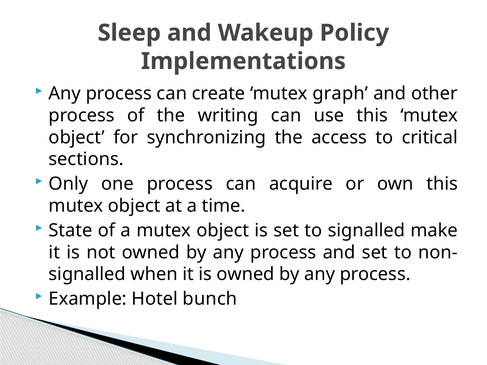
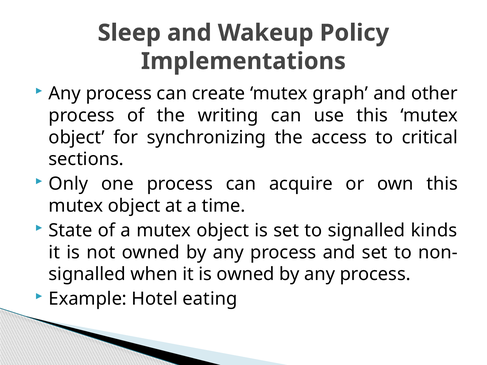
make: make -> kinds (434, 231)
bunch: bunch -> eating (210, 299)
